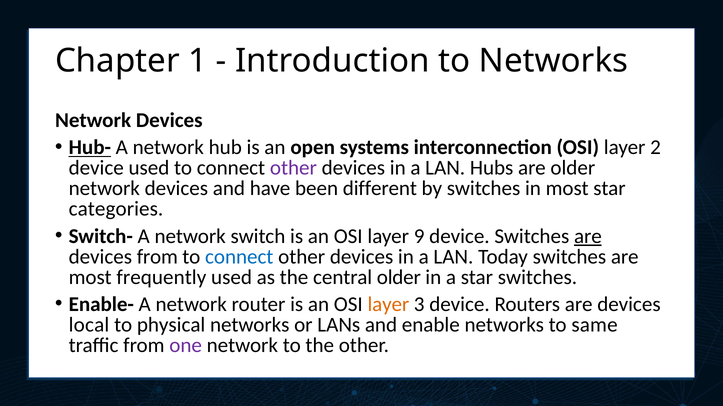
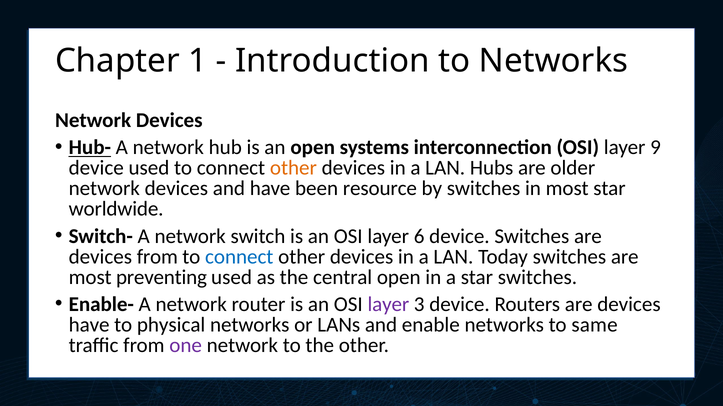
2: 2 -> 9 (656, 148)
other colour: purple -> orange (293, 168)
different: different -> resource (380, 189)
categories: categories -> worldwide (116, 209)
9: 9 -> 6 (419, 237)
are underline: present -> none (588, 237)
frequently: frequently -> preventing (161, 278)
central older: older -> open (399, 278)
layer colour: orange -> purple (388, 305)
local: local -> have (89, 325)
